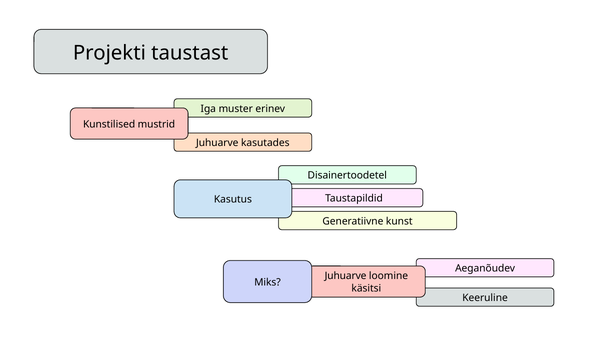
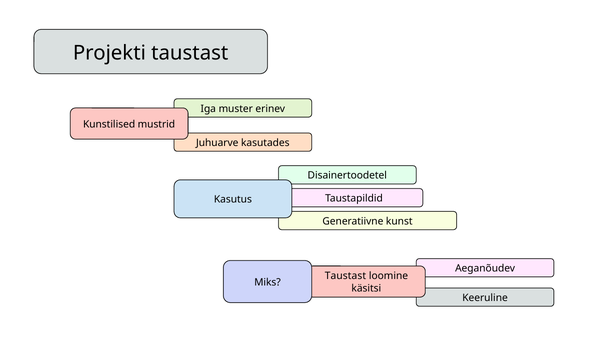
Juhuarve: Juhuarve -> Taustast (345, 276)
